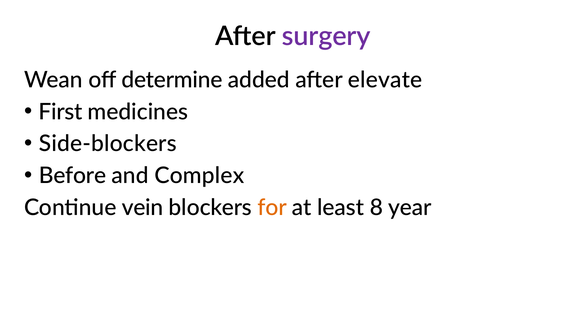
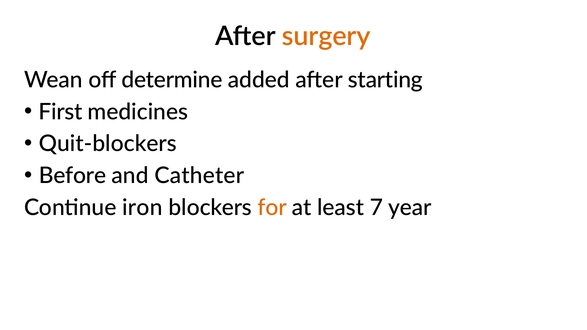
surgery colour: purple -> orange (326, 36)
elevate: elevate -> starting (385, 80)
Side-blockers: Side-blockers -> Quit-blockers (108, 144)
Complex: Complex -> Catheter (199, 176)
vein: vein -> iron (142, 208)
8: 8 -> 7 (377, 208)
